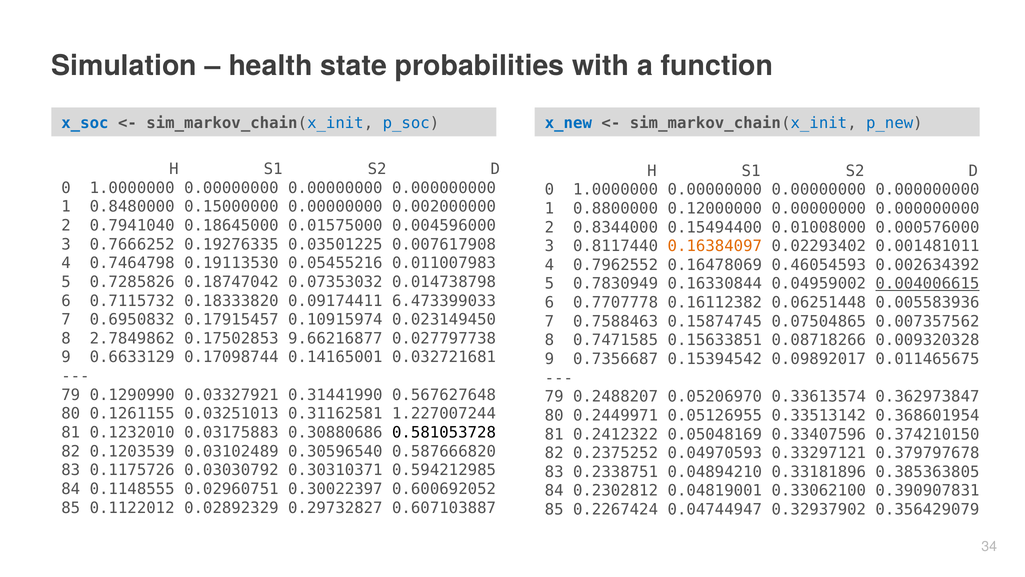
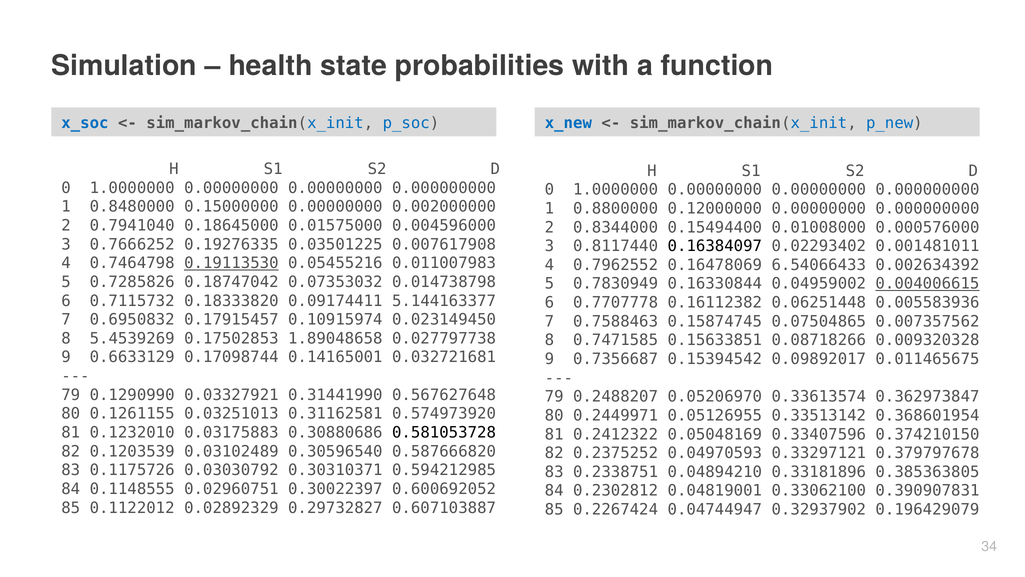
0.16384097 colour: orange -> black (715, 246)
0.19113530 underline: none -> present (231, 263)
0.46054593: 0.46054593 -> 6.54066433 (819, 265)
6.473399033: 6.473399033 -> 5.144163377 (444, 301)
2.7849862: 2.7849862 -> 5.4539269 (132, 338)
9.66216877: 9.66216877 -> 1.89048658 (335, 338)
1.227007244: 1.227007244 -> 0.574973920 (444, 413)
0.356429079: 0.356429079 -> 0.196429079 (927, 509)
